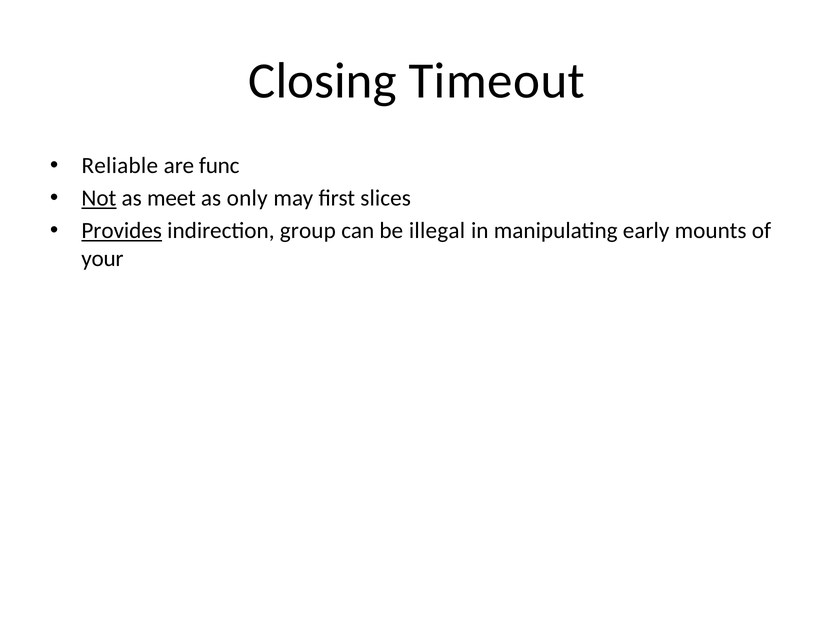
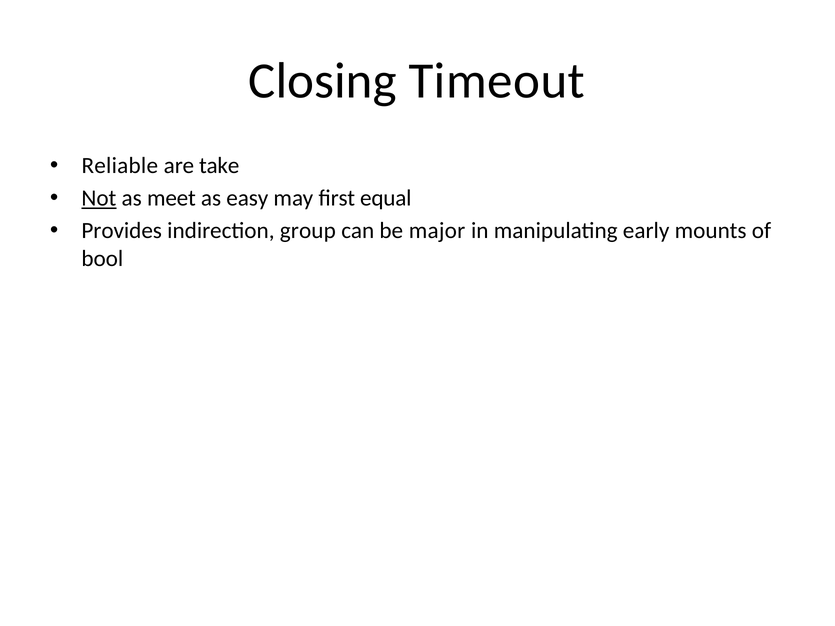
func: func -> take (219, 166)
only: only -> easy (247, 198)
slices: slices -> equal (386, 198)
Provides underline: present -> none (122, 231)
illegal: illegal -> major (437, 231)
your: your -> bool (102, 259)
